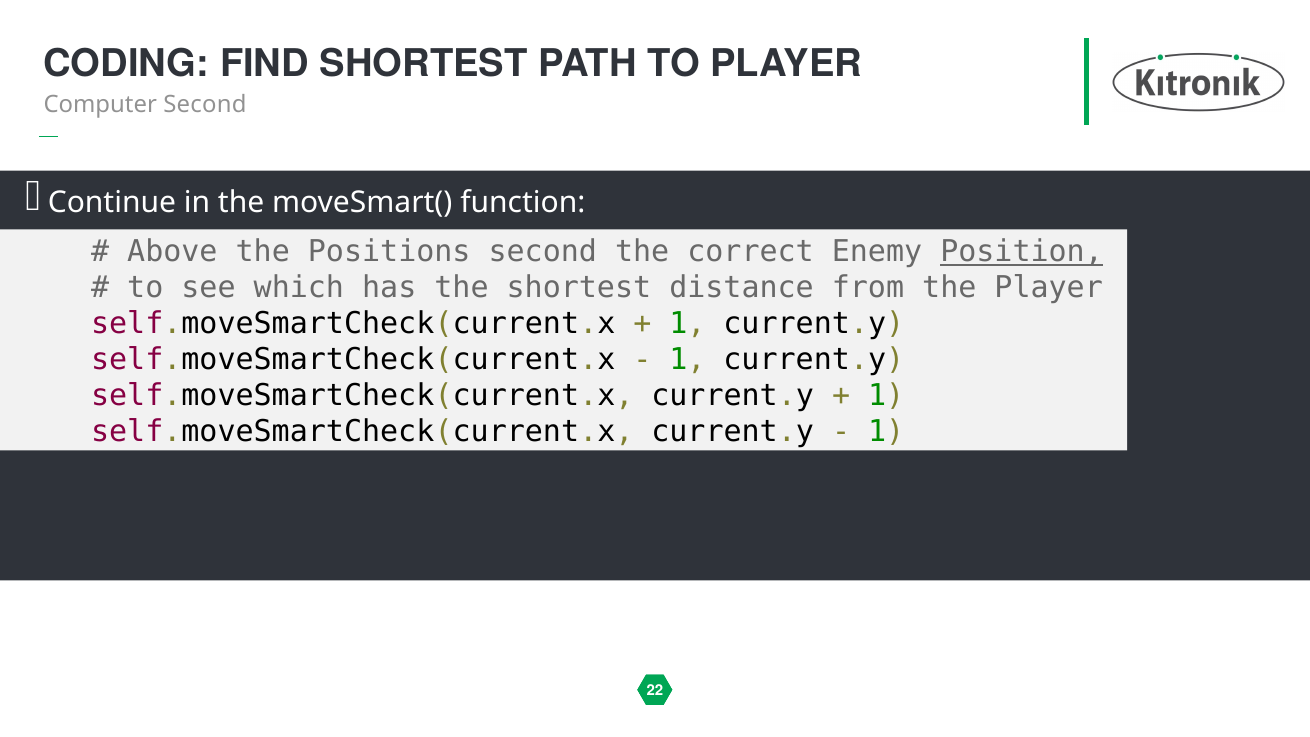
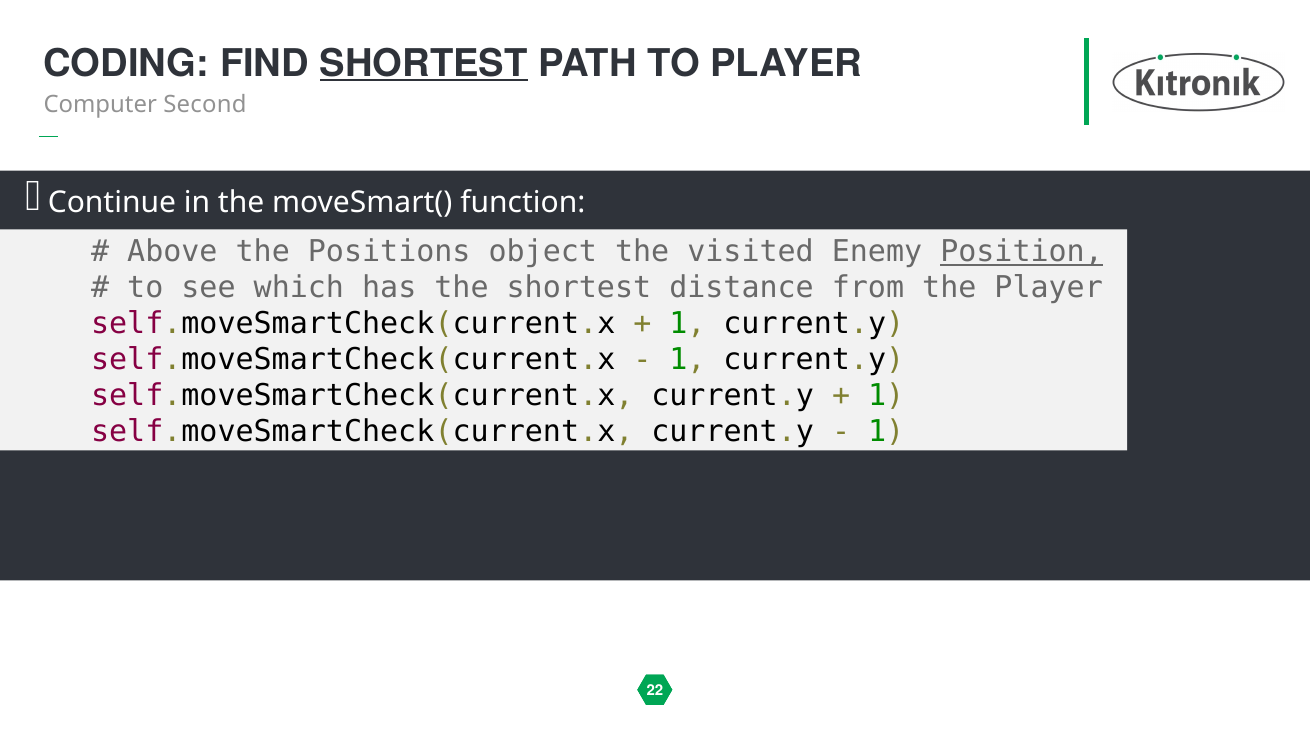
SHORTEST underline: none -> present (424, 64)
Positions second: second -> object (543, 252)
correct: correct -> visited (751, 252)
